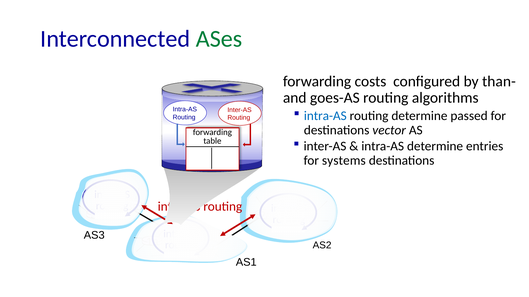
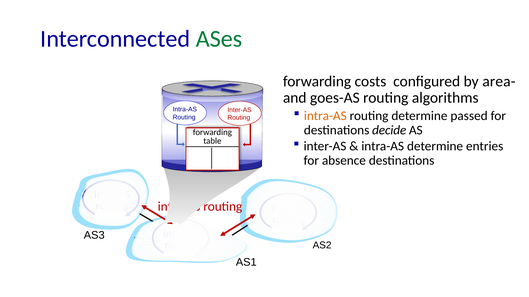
than-: than- -> area- (499, 81)
intra-AS colour: blue -> orange (325, 116)
vector: vector -> decide (389, 130)
systems: systems -> absence (344, 161)
